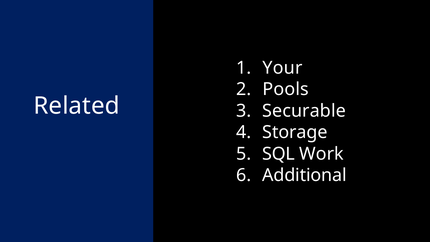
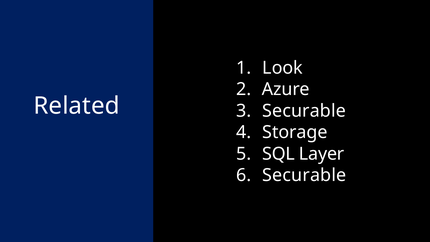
Your: Your -> Look (283, 68)
Pools: Pools -> Azure (286, 89)
Work: Work -> Layer (322, 154)
Additional: Additional -> Securable (304, 175)
